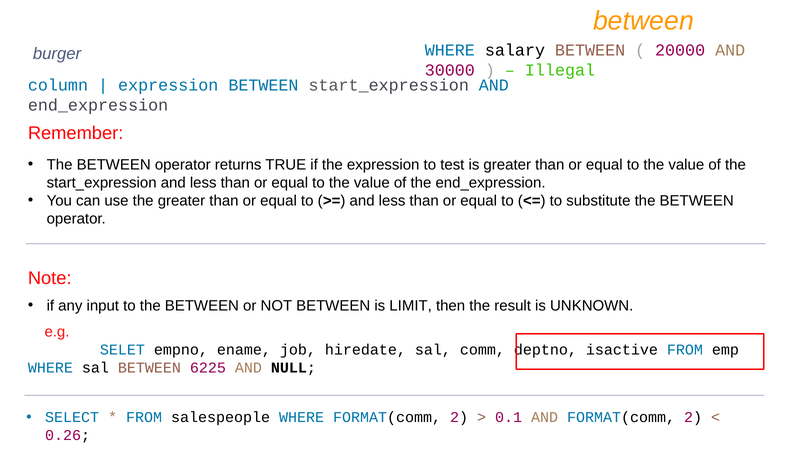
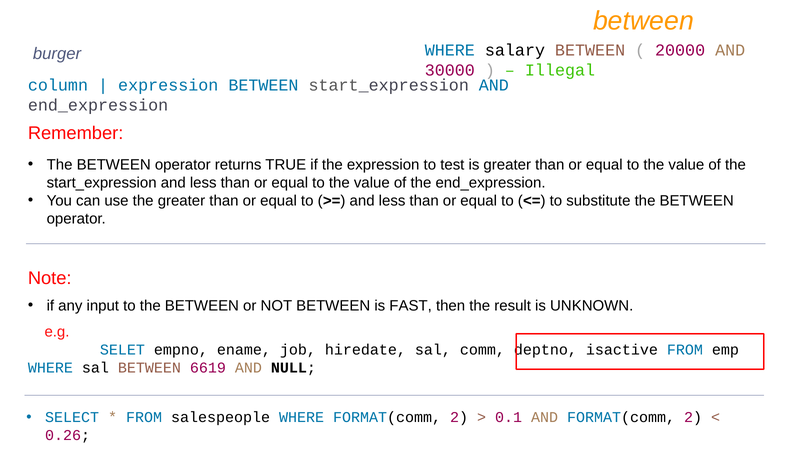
LIMIT: LIMIT -> FAST (411, 306)
6225: 6225 -> 6619 (208, 368)
